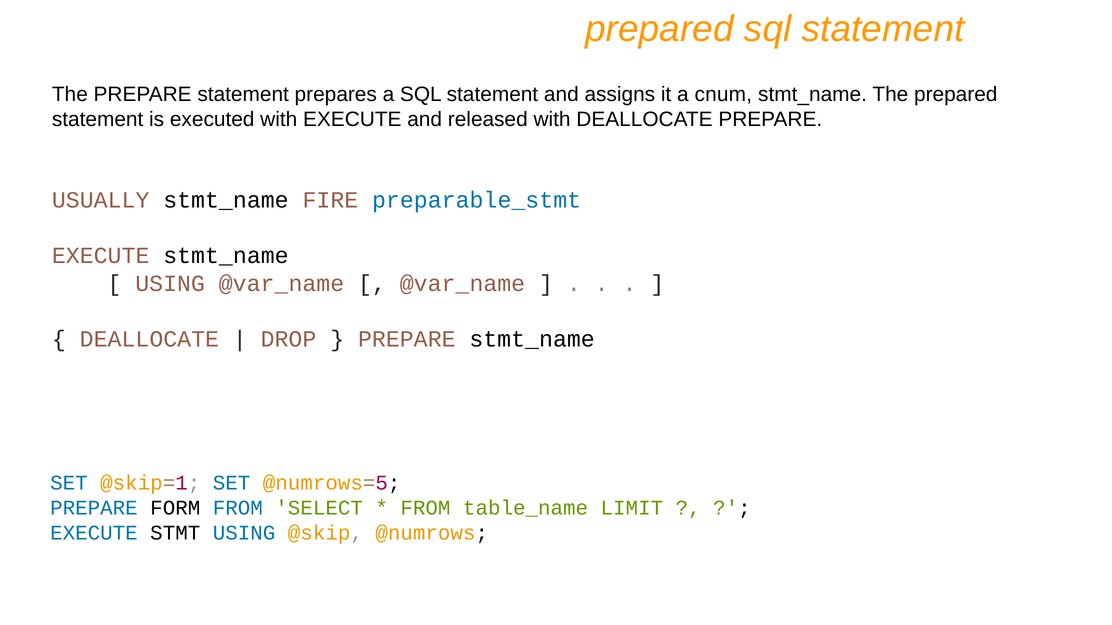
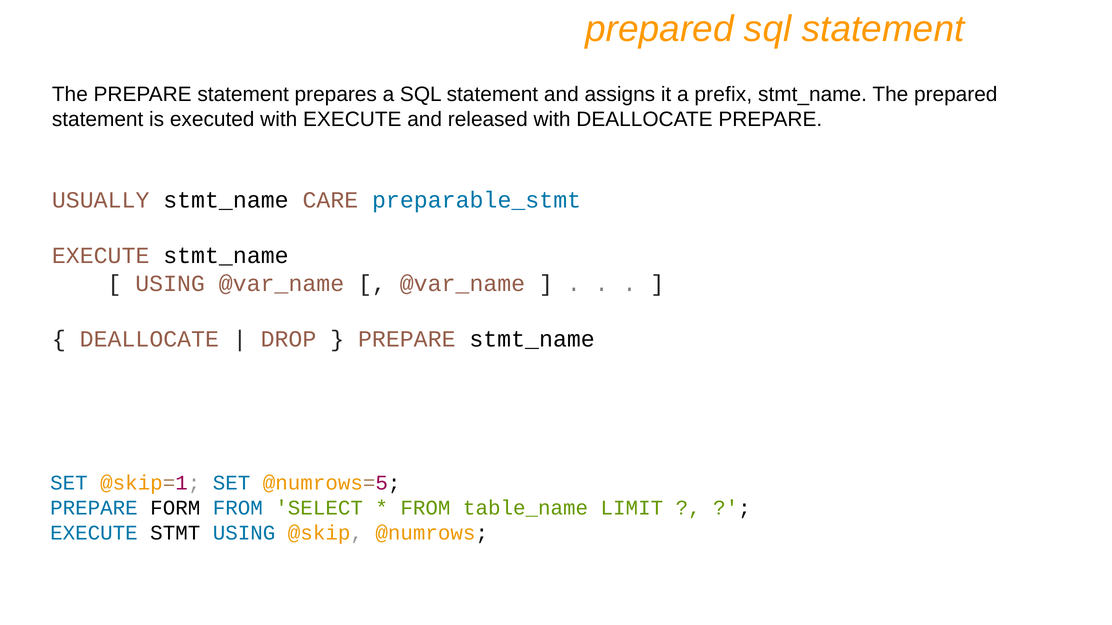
cnum: cnum -> prefix (723, 94)
FIRE: FIRE -> CARE (330, 200)
